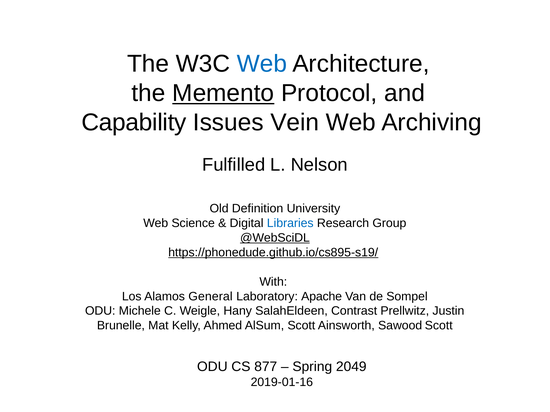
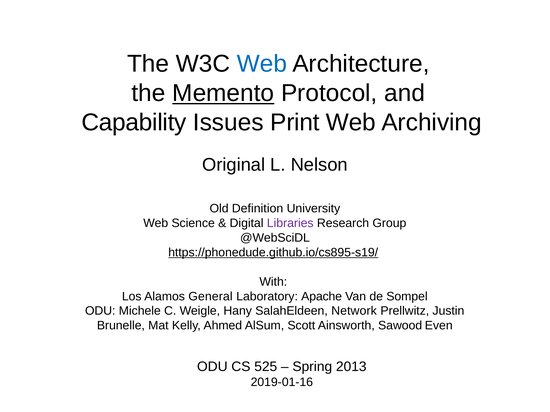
Vein: Vein -> Print (295, 123)
Fulfilled: Fulfilled -> Original (234, 165)
Libraries colour: blue -> purple (290, 223)
@WebSciDL underline: present -> none (275, 238)
Contrast: Contrast -> Network (354, 311)
Sawood Scott: Scott -> Even (439, 326)
877: 877 -> 525 (266, 367)
2049: 2049 -> 2013 (351, 367)
